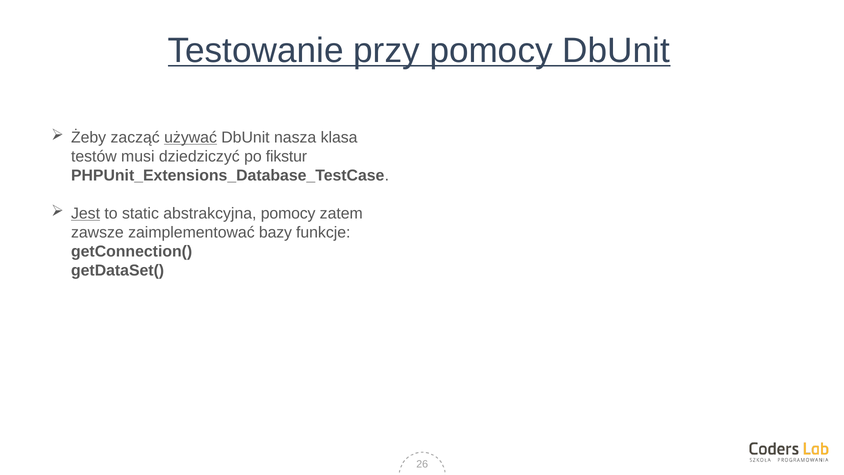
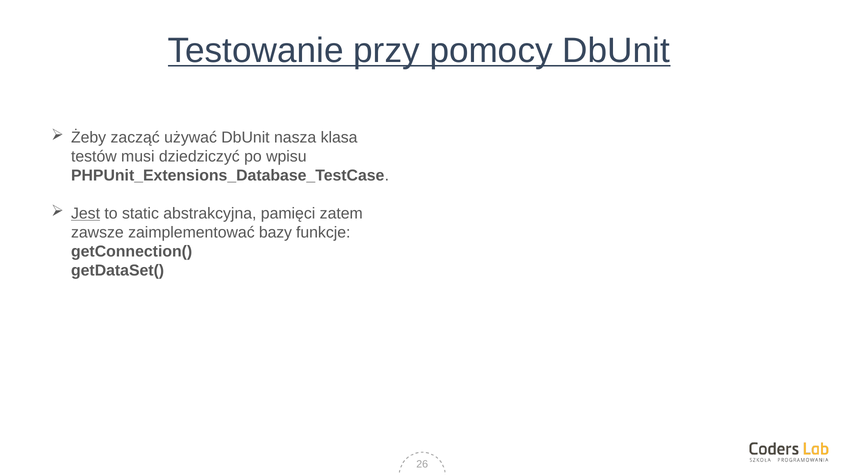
używać underline: present -> none (191, 137)
fikstur: fikstur -> wpisu (286, 156)
abstrakcyjna pomocy: pomocy -> pamięci (288, 213)
